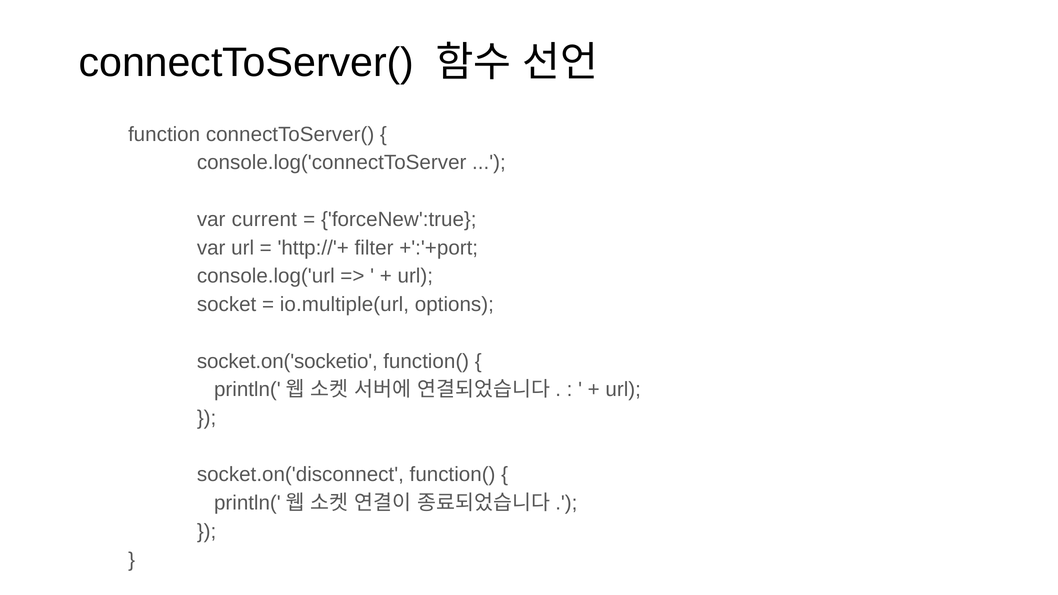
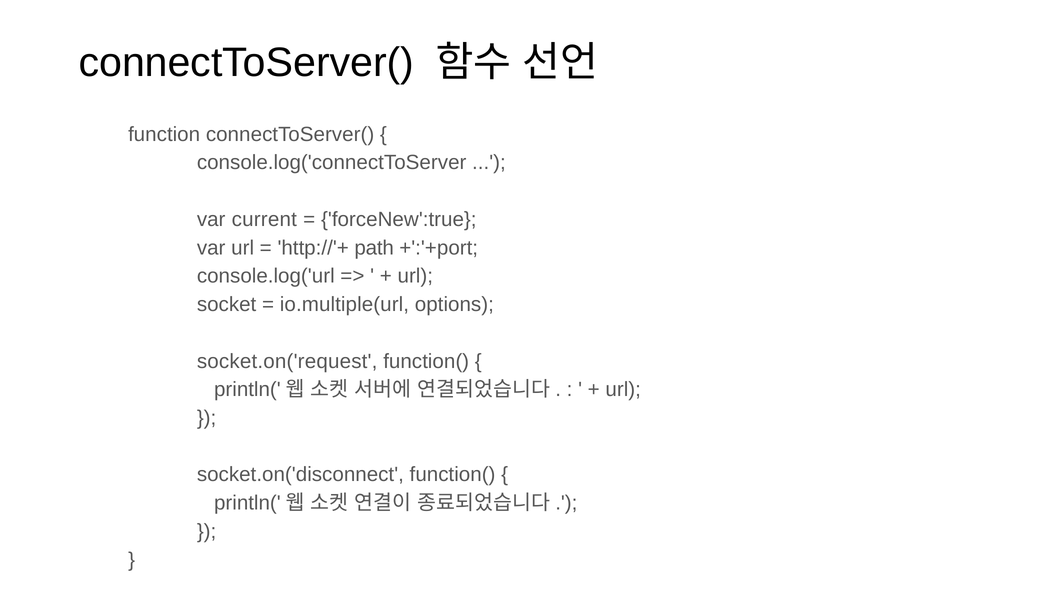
filter: filter -> path (374, 248)
socket.on('socketio: socket.on('socketio -> socket.on('request (287, 361)
